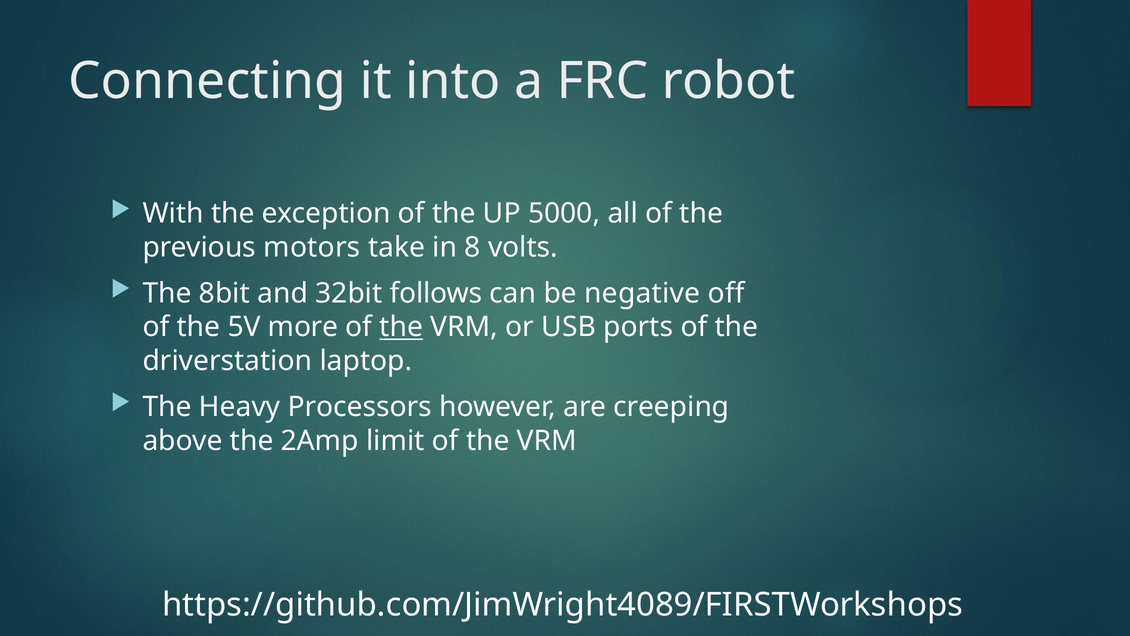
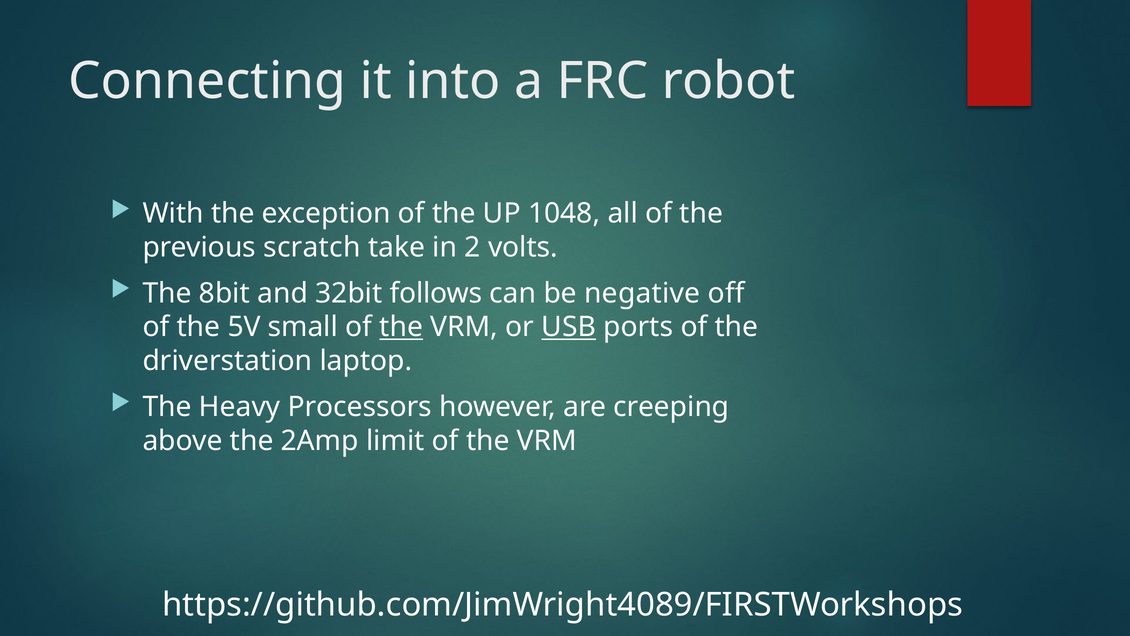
5000: 5000 -> 1048 (564, 213)
motors: motors -> scratch (312, 247)
8: 8 -> 2 (473, 247)
more: more -> small (303, 327)
USB underline: none -> present (569, 327)
